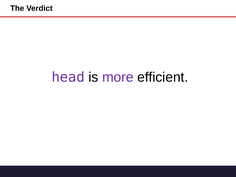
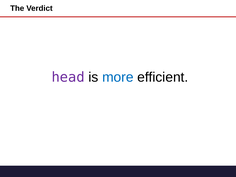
more colour: purple -> blue (118, 77)
